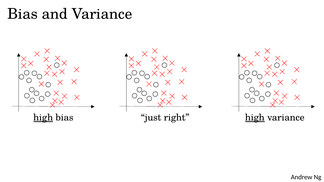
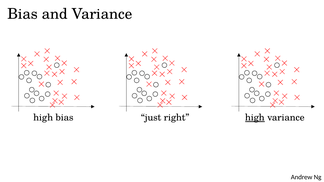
high underline: present -> none (43, 118)
